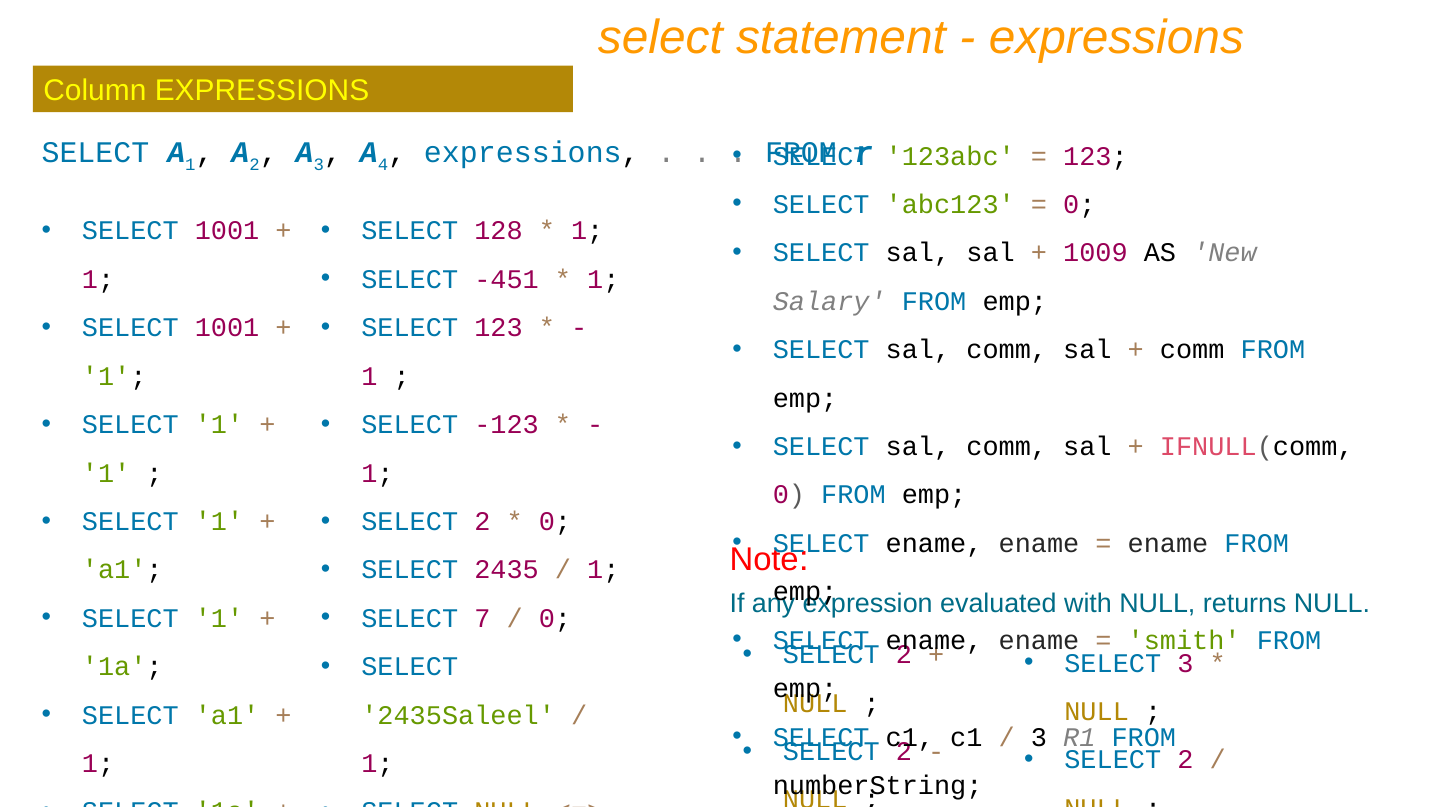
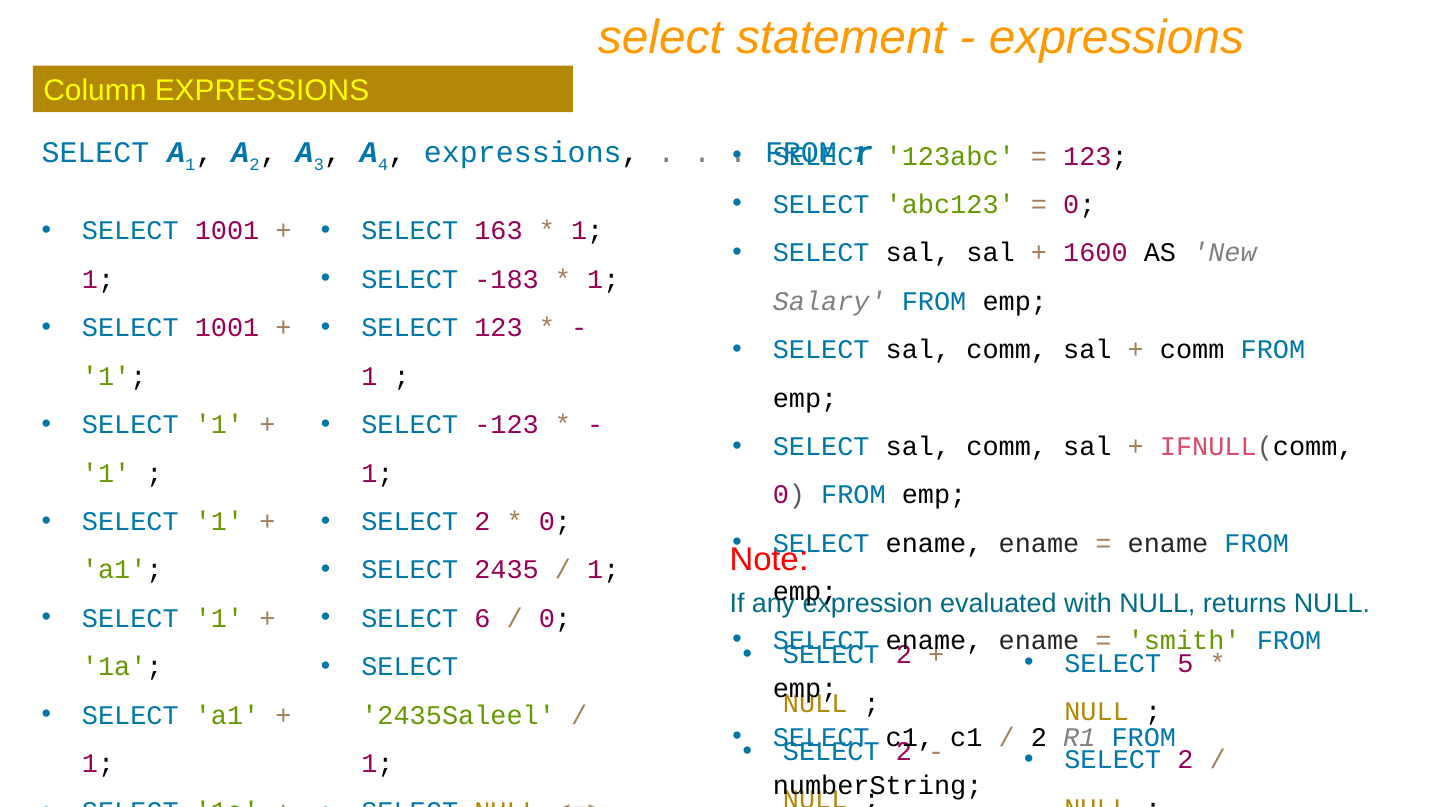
128: 128 -> 163 (498, 231)
1009: 1009 -> 1600 (1095, 253)
-451: -451 -> -183 (507, 279)
7: 7 -> 6 (482, 618)
SELECT 3: 3 -> 5 (1185, 663)
3: 3 -> 2 (1039, 737)
